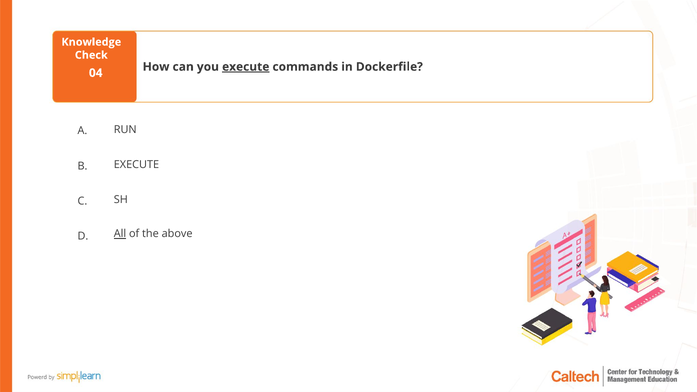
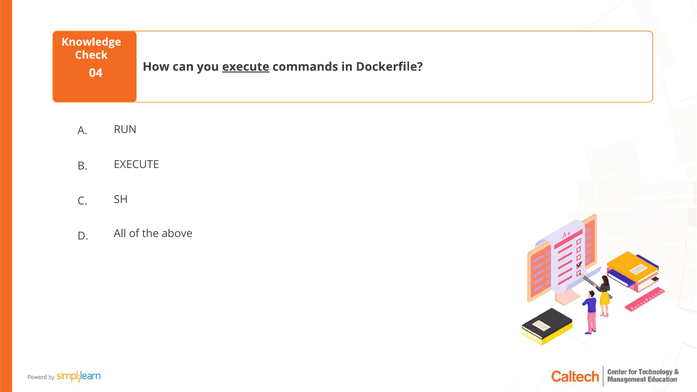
All underline: present -> none (120, 234)
